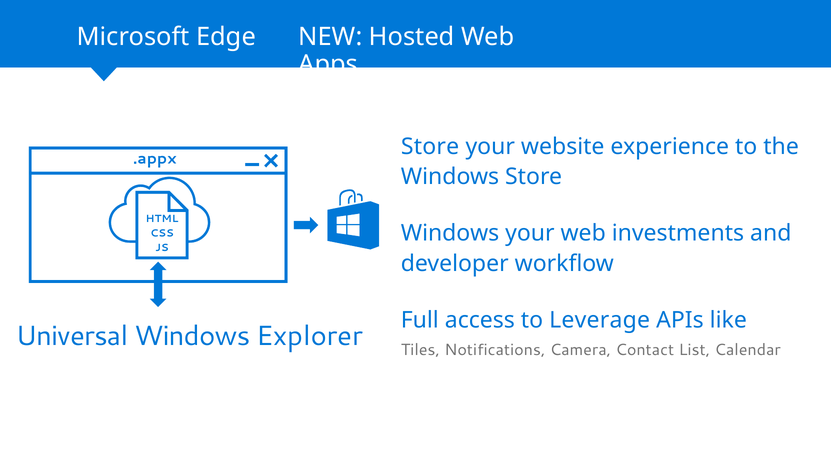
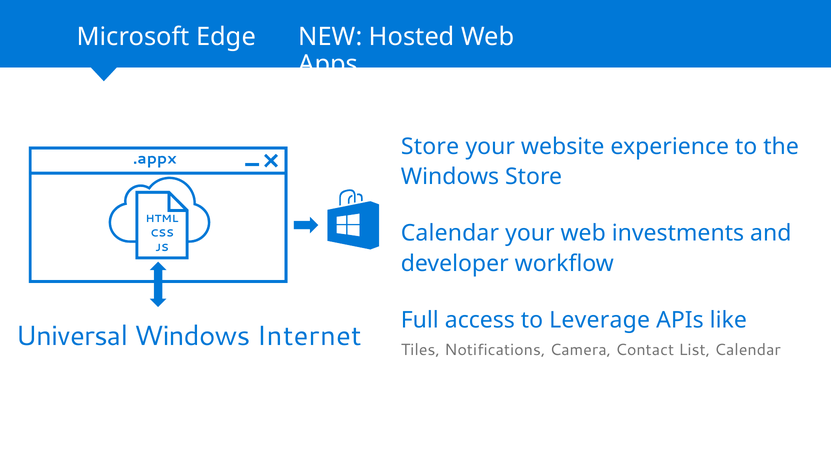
Windows: Windows -> Calendar (450, 233)
Explorer: Explorer -> Internet (309, 337)
